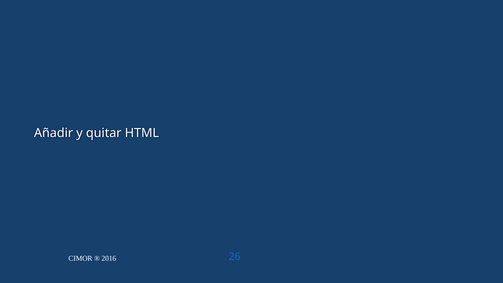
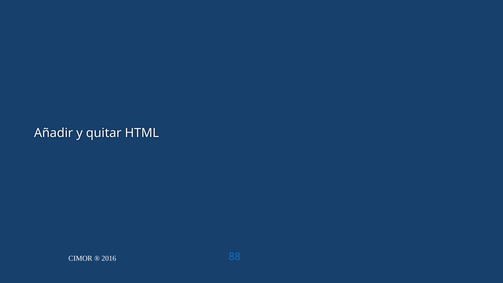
26: 26 -> 88 (235, 257)
